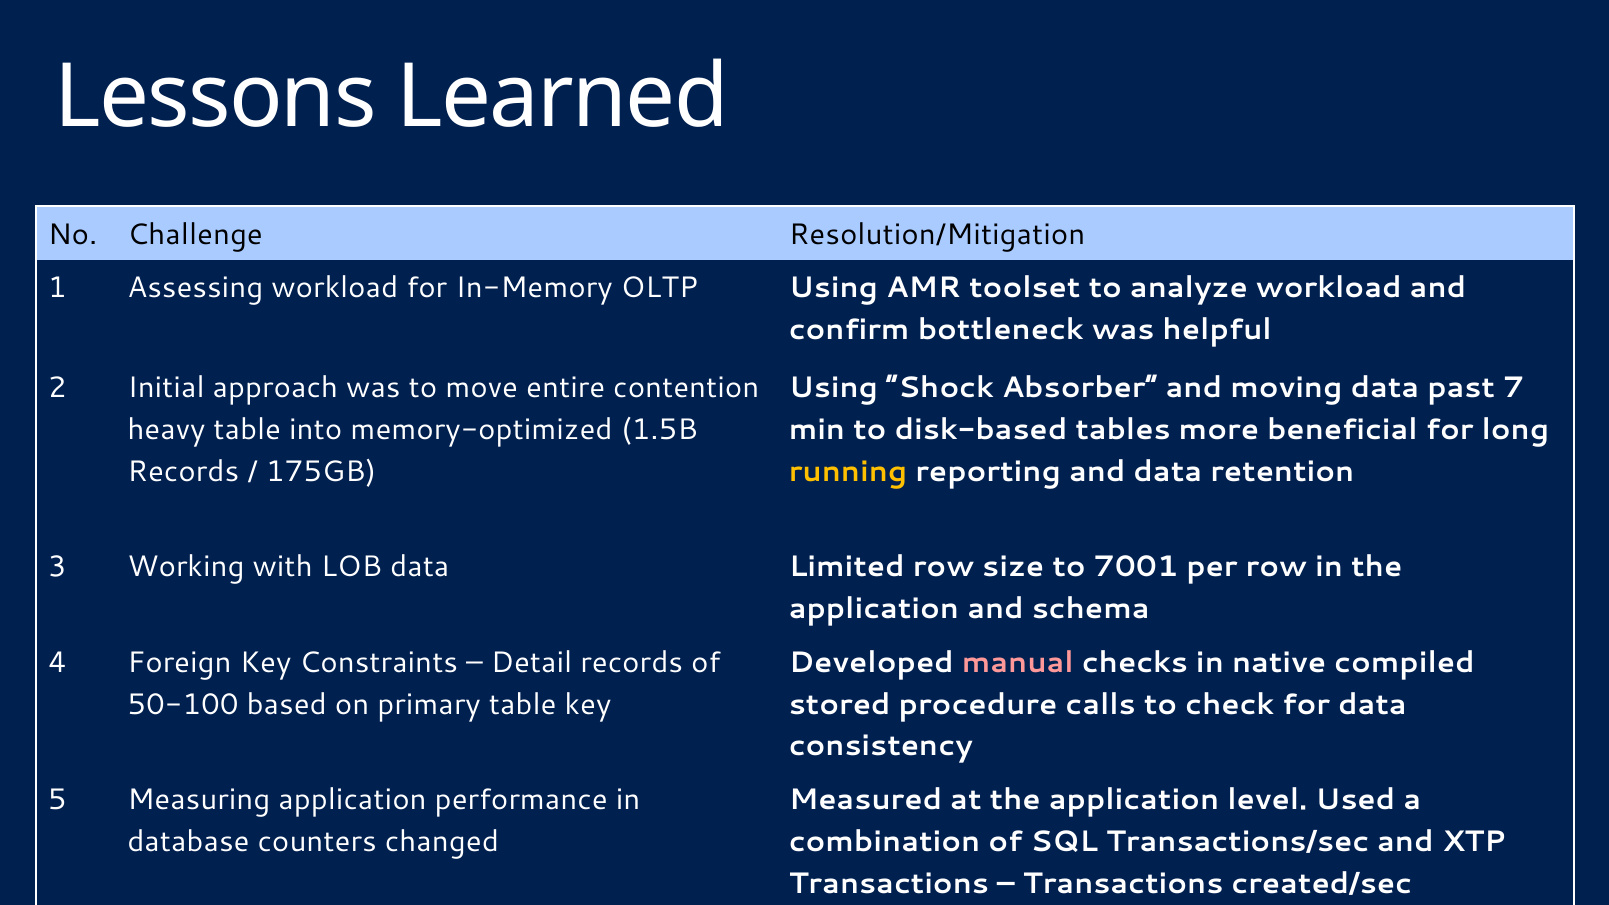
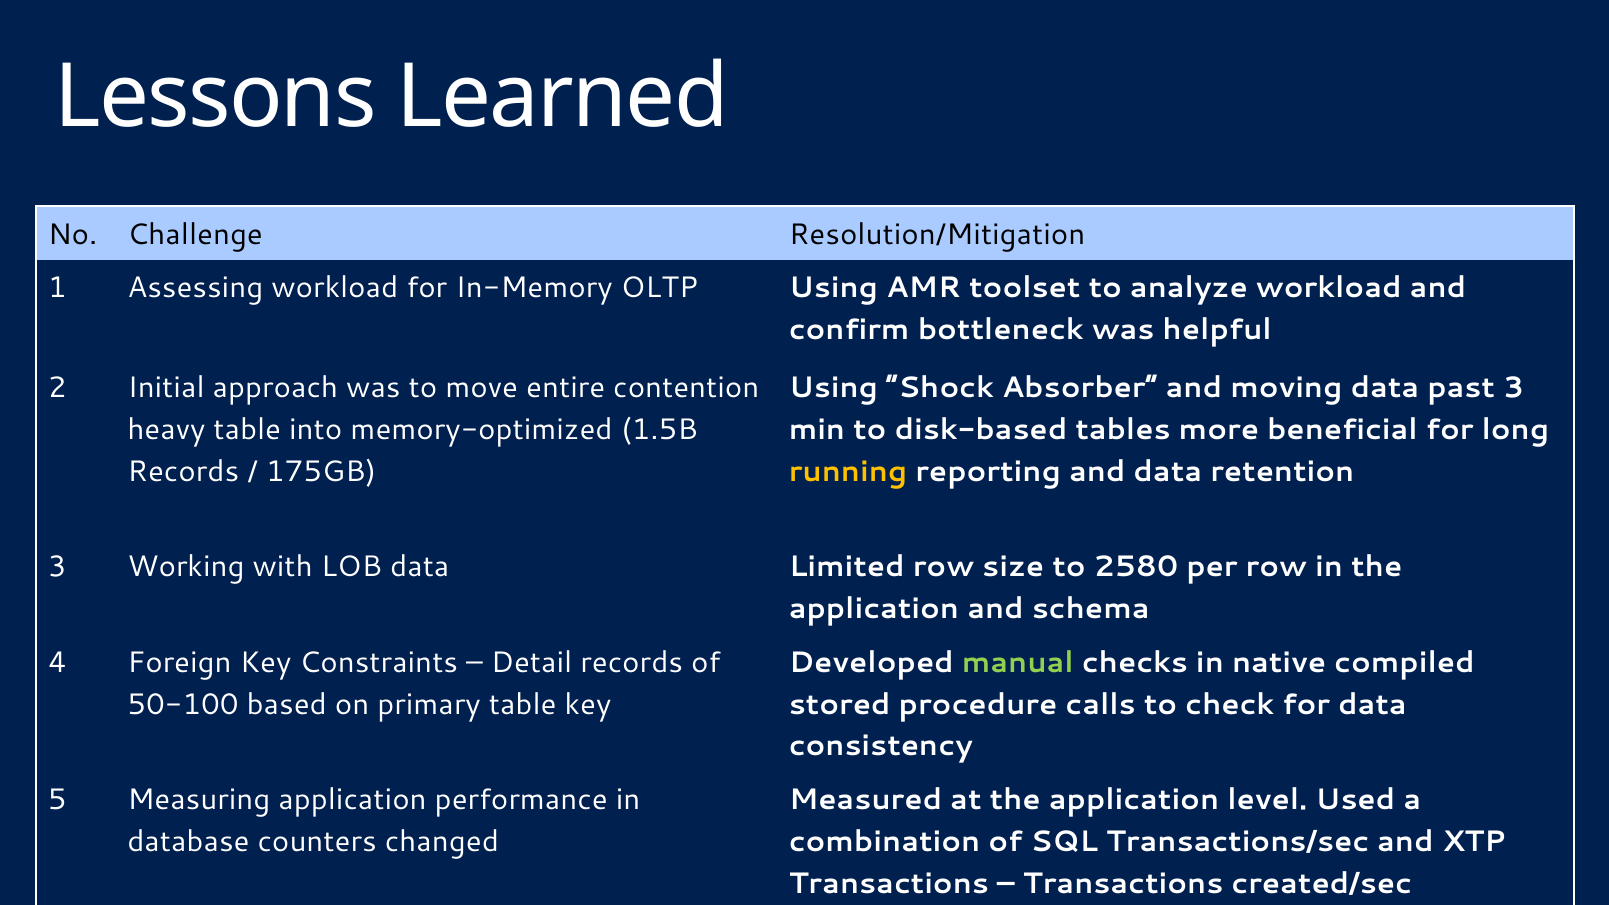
past 7: 7 -> 3 (1514, 388)
7001: 7001 -> 2580 (1136, 567)
manual colour: pink -> light green (1018, 662)
